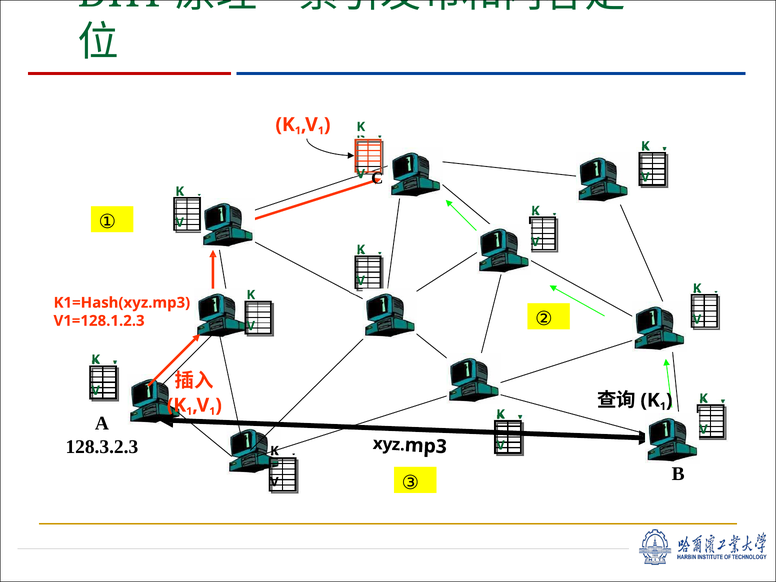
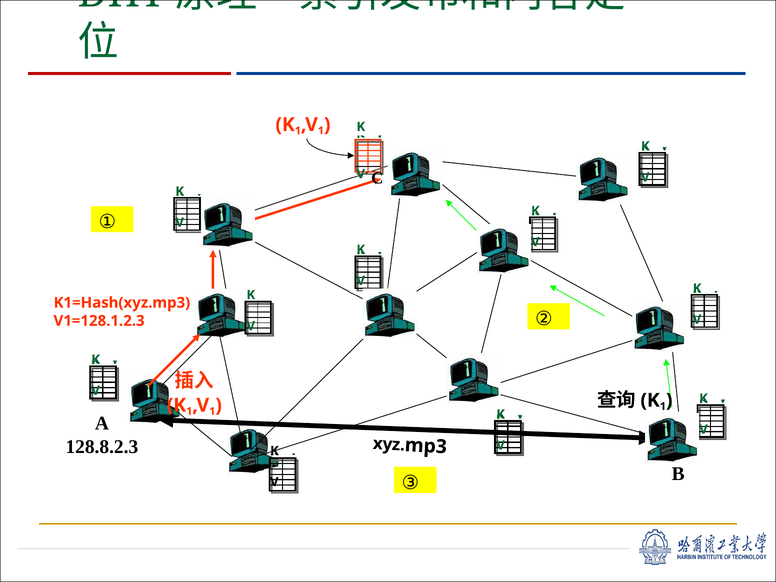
128.3.2.3: 128.3.2.3 -> 128.8.2.3 (102, 447)
